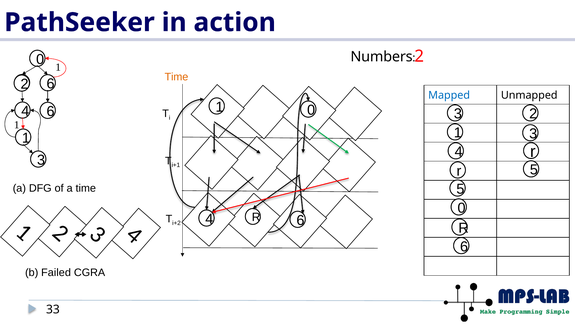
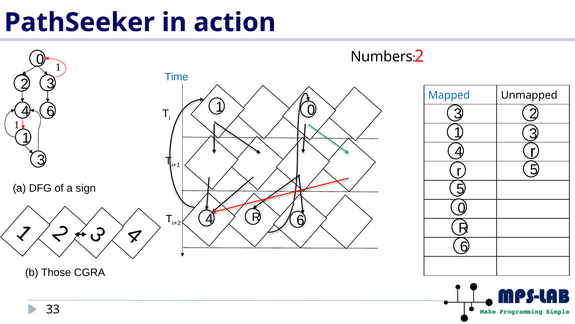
Time colour: orange -> blue (176, 77)
6: 6 -> 3 (51, 84)
a time: time -> sign (86, 188)
Failed: Failed -> Those (56, 272)
